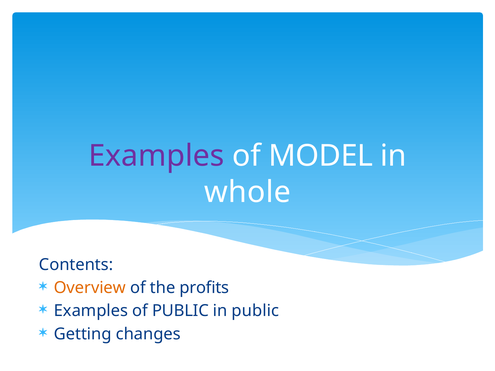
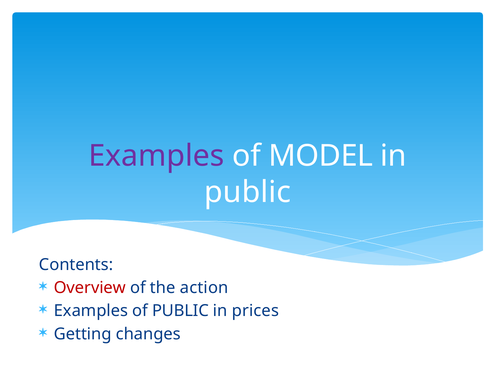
whole: whole -> public (248, 192)
Overview colour: orange -> red (90, 288)
profits: profits -> action (204, 288)
in public: public -> prices (255, 311)
